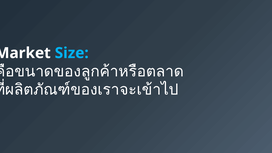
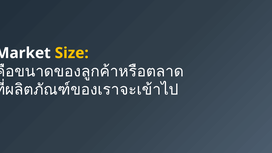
Size colour: light blue -> yellow (72, 53)
